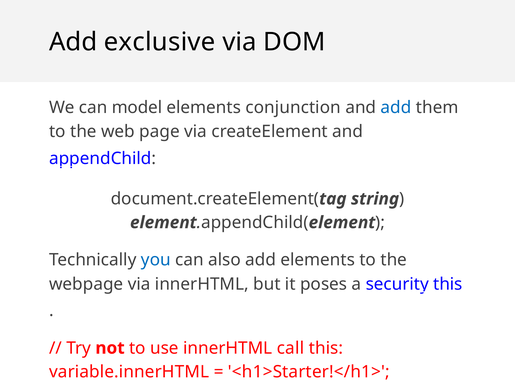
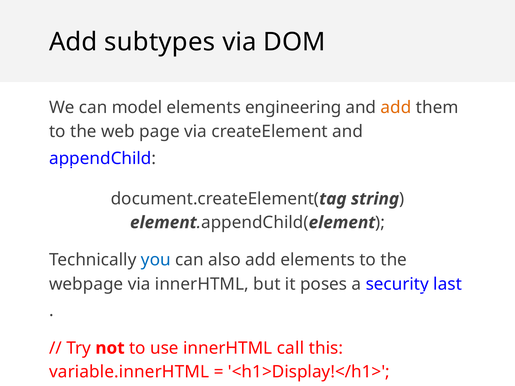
exclusive: exclusive -> subtypes (160, 42)
conjunction: conjunction -> engineering (293, 108)
add colour: blue -> orange (396, 108)
security this: this -> last (448, 284)
<h1>Starter!</h1>: <h1>Starter!</h1> -> <h1>Display!</h1> (309, 372)
